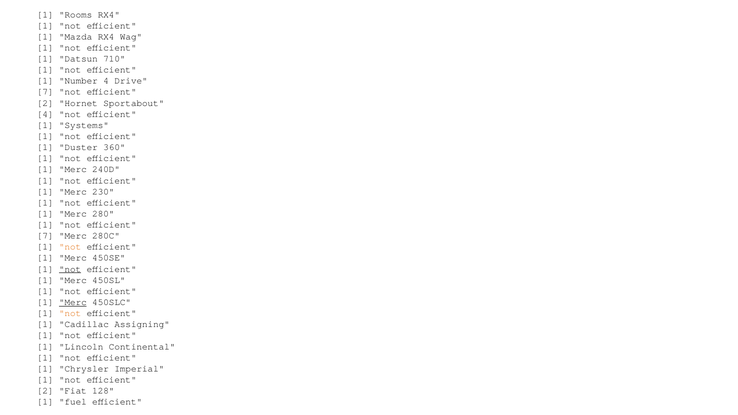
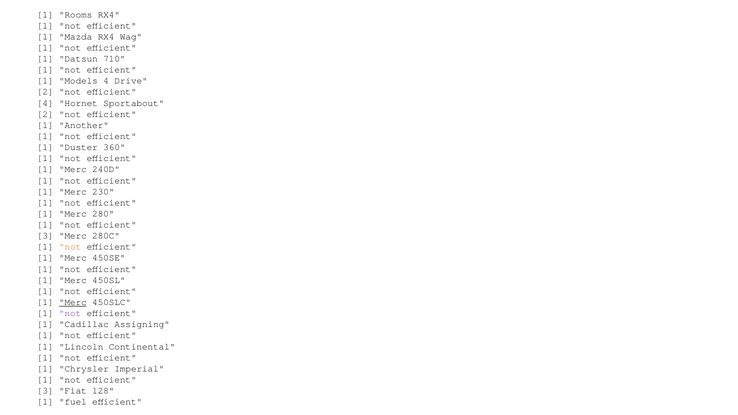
Number: Number -> Models (78, 81)
7: 7 -> 2 (45, 92)
2: 2 -> 4 (45, 103)
4: 4 -> 2 (45, 114)
Systems: Systems -> Another (84, 125)
7: 7 -> 3 (45, 236)
not underline: present -> none (70, 269)
not colour: orange -> purple (70, 313)
2: 2 -> 3 (45, 391)
